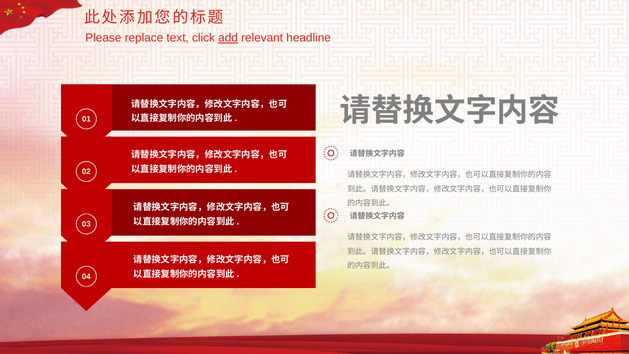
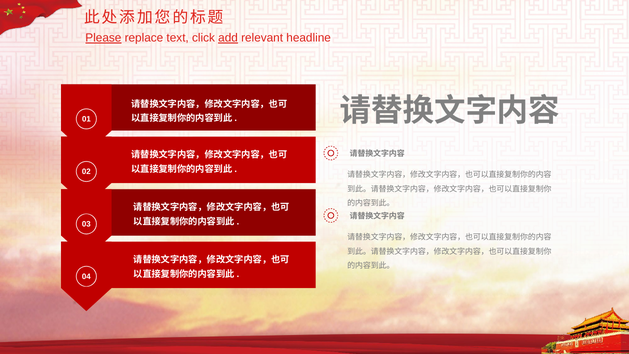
Please underline: none -> present (103, 38)
